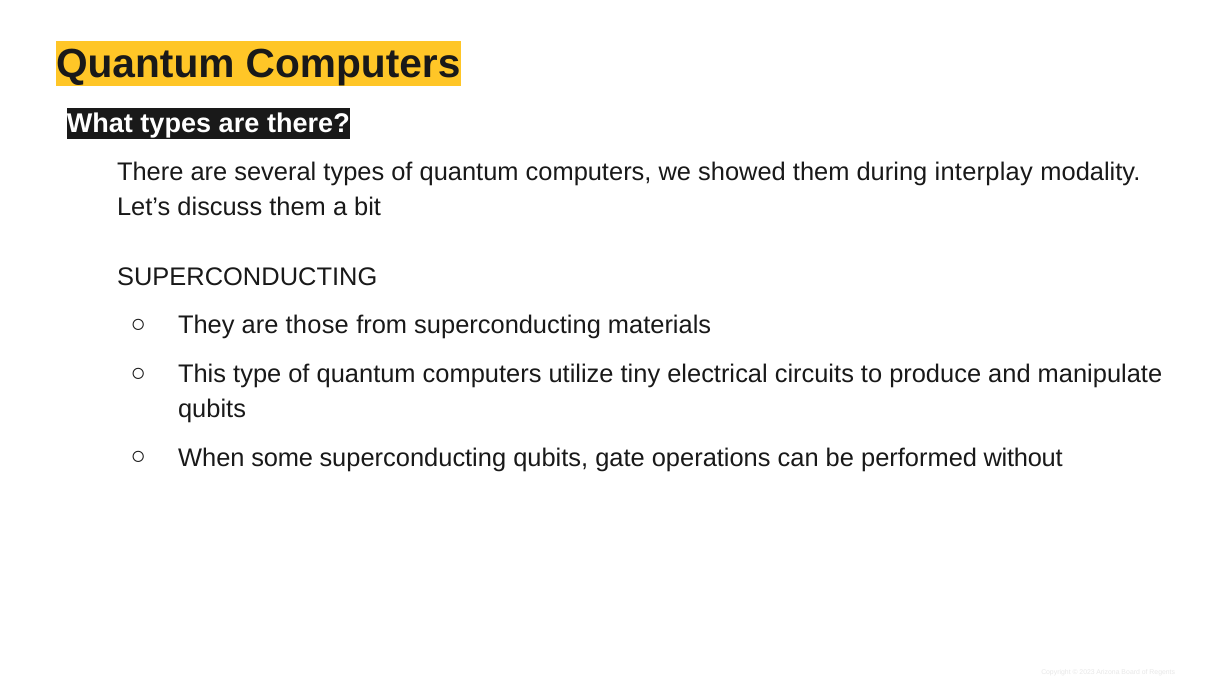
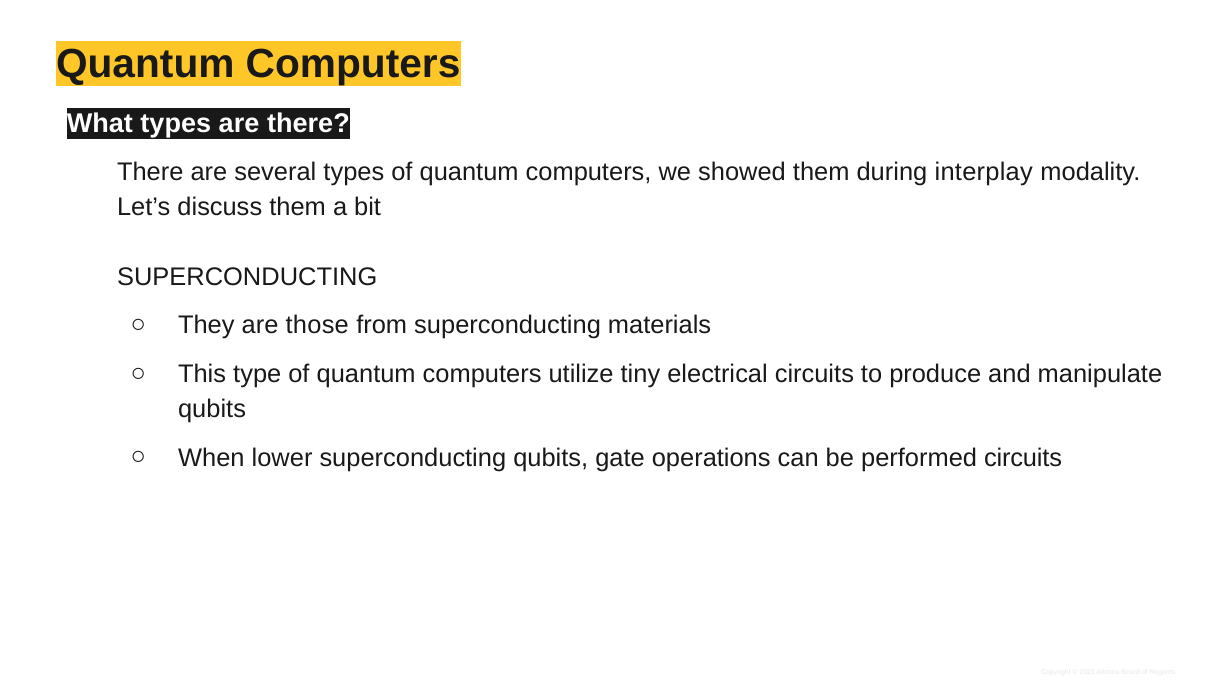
some: some -> lower (282, 458)
performed without: without -> circuits (1023, 458)
